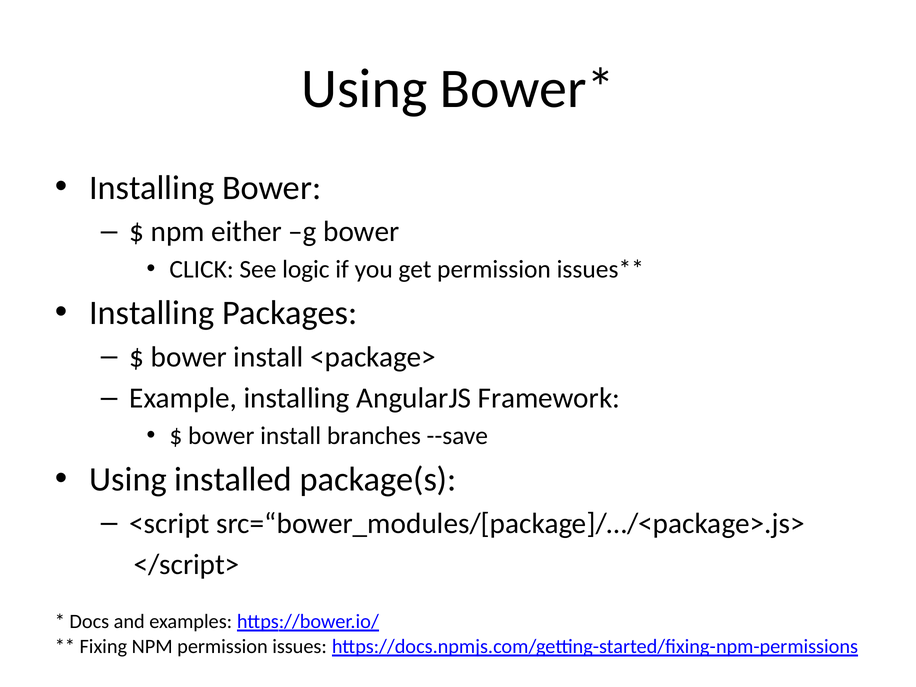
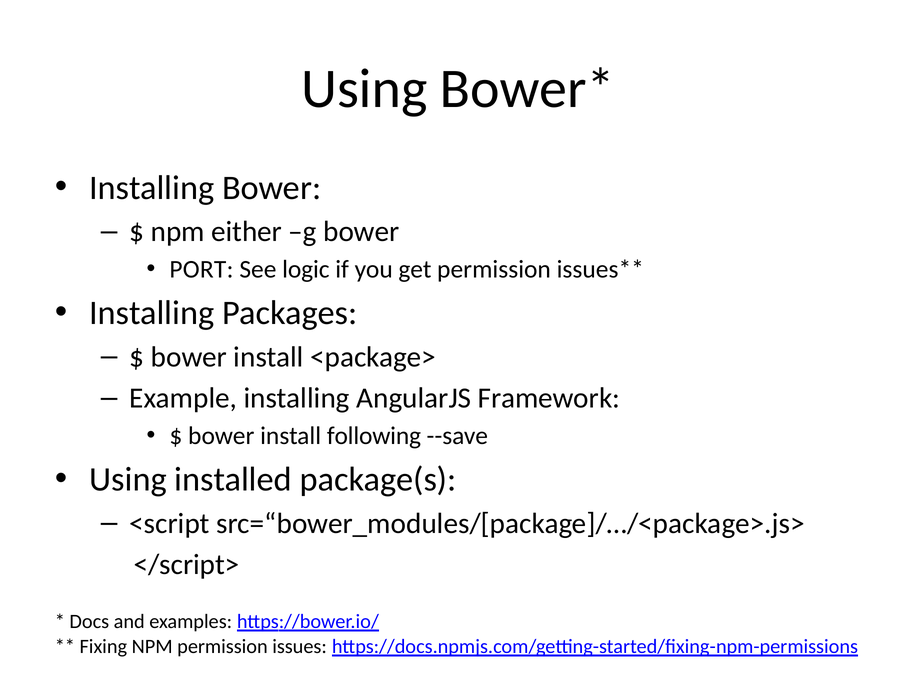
CLICK: CLICK -> PORT (201, 269)
branches: branches -> following (374, 436)
